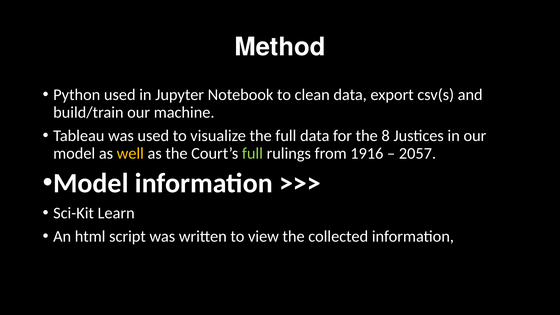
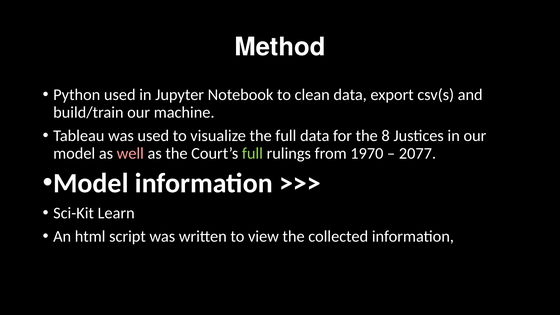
well colour: yellow -> pink (130, 153)
1916: 1916 -> 1970 (367, 153)
2057: 2057 -> 2077 (417, 153)
